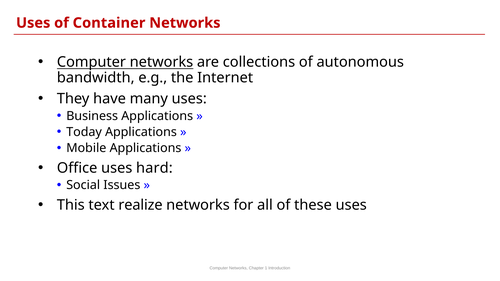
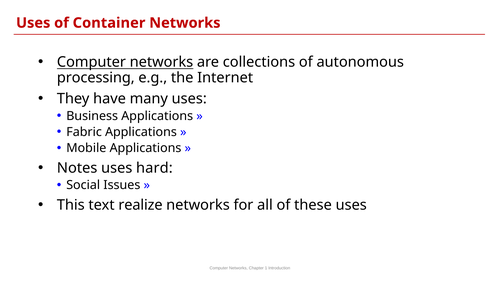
bandwidth: bandwidth -> processing (96, 78)
Today: Today -> Fabric (84, 132)
Office: Office -> Notes (77, 168)
